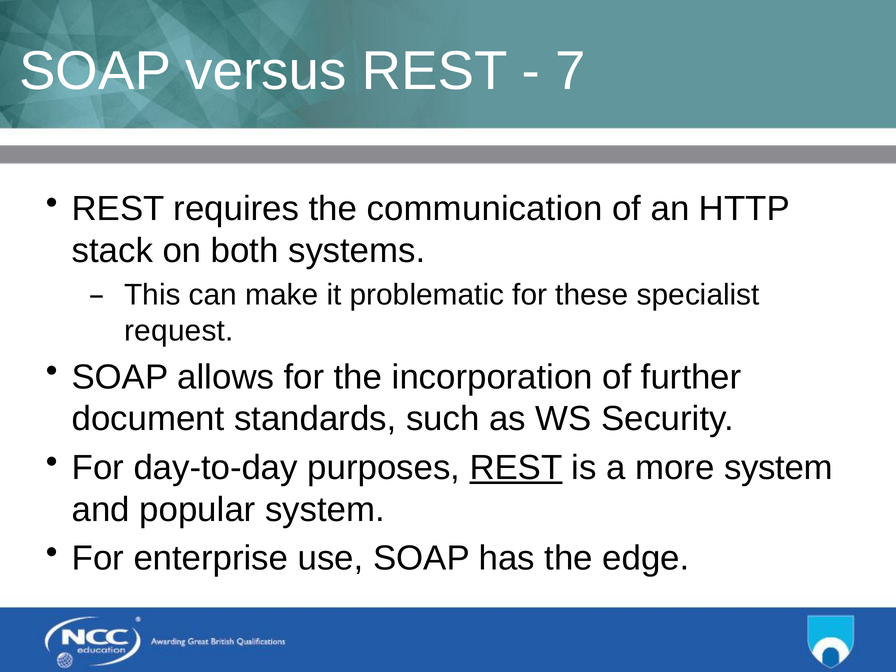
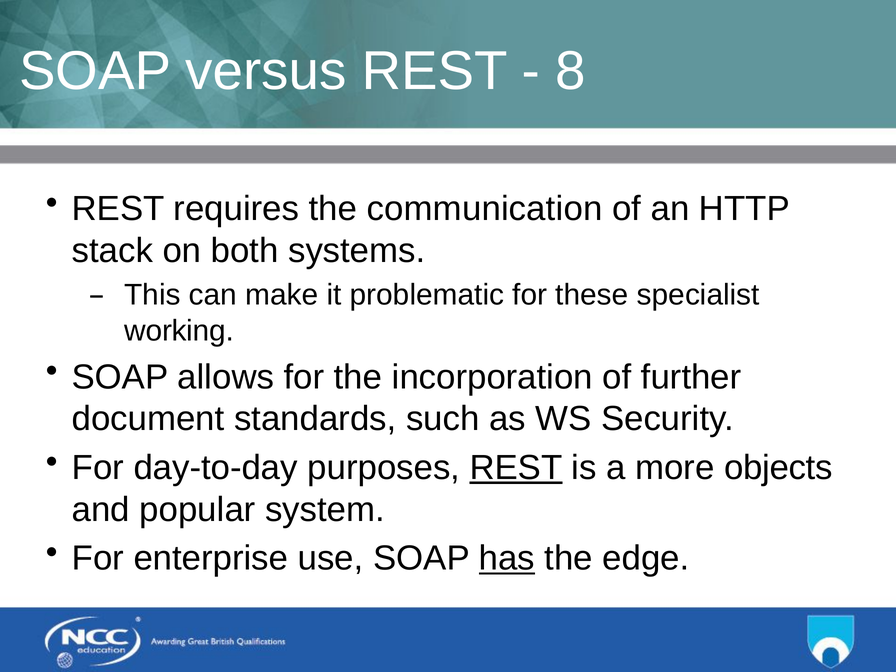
7: 7 -> 8 (571, 71)
request: request -> working (179, 331)
more system: system -> objects (778, 468)
has underline: none -> present (507, 558)
